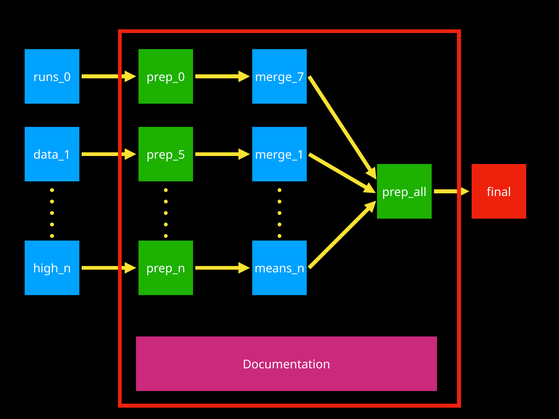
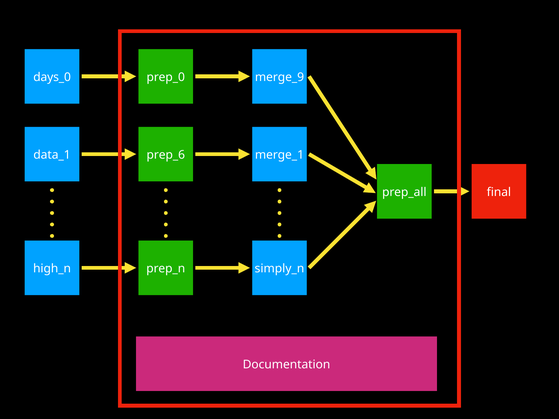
runs_0: runs_0 -> days_0 (52, 77)
merge_7: merge_7 -> merge_9 (280, 77)
prep_5: prep_5 -> prep_6 (166, 155)
means_n: means_n -> simply_n (279, 269)
